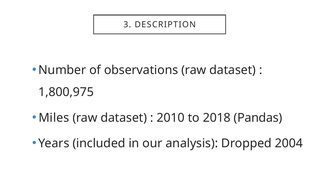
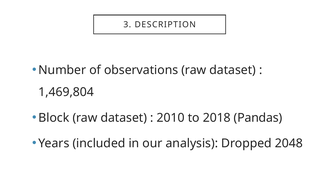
1,800,975: 1,800,975 -> 1,469,804 (66, 92)
Miles: Miles -> Block (54, 117)
2004: 2004 -> 2048 (289, 143)
